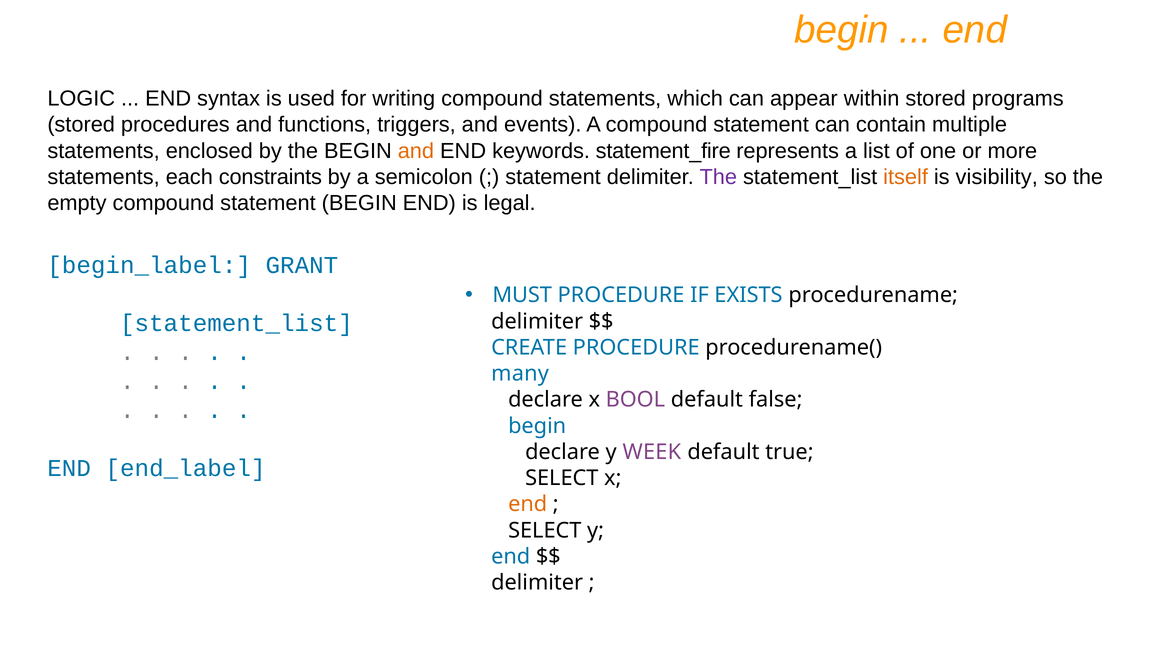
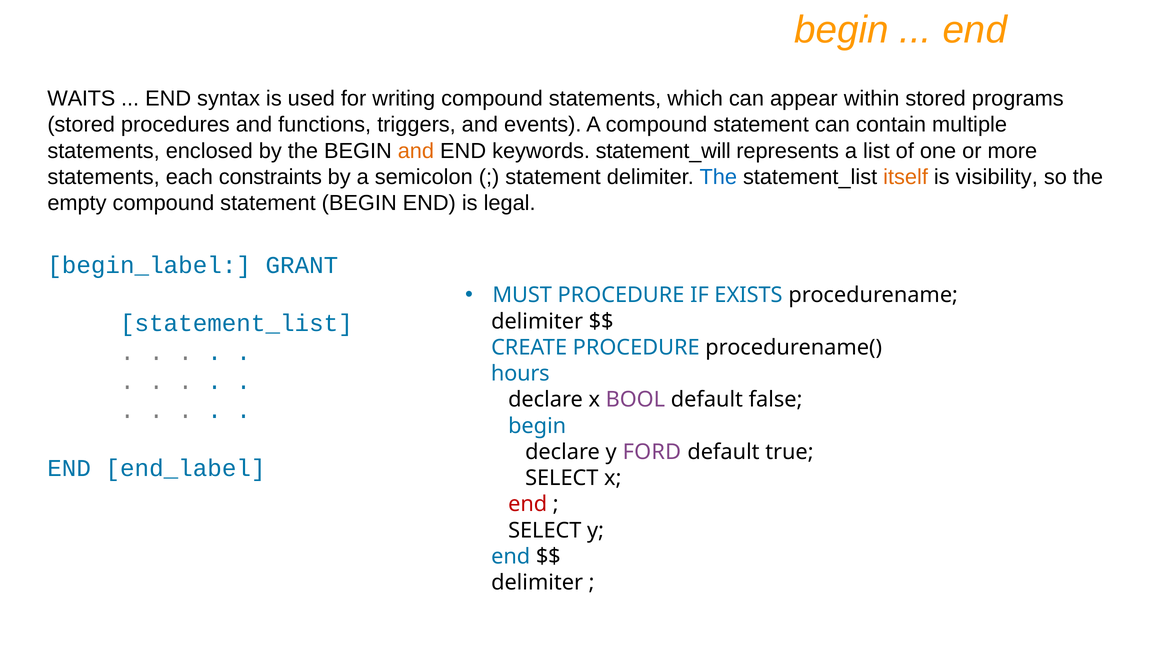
LOGIC: LOGIC -> WAITS (81, 99)
statement_fire: statement_fire -> statement_will (663, 151)
The colour: purple -> blue (718, 177)
many: many -> hours (520, 374)
WEEK: WEEK -> FORD (652, 452)
end colour: orange -> red (528, 504)
